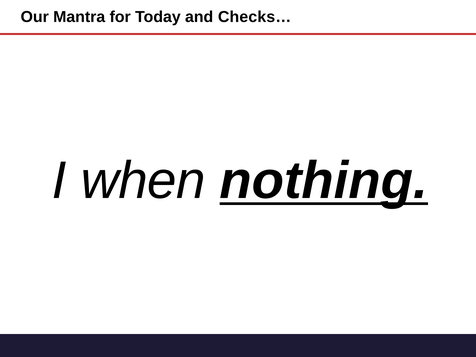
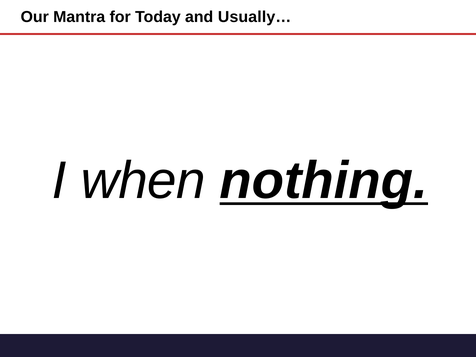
Checks…: Checks… -> Usually… (255, 17)
